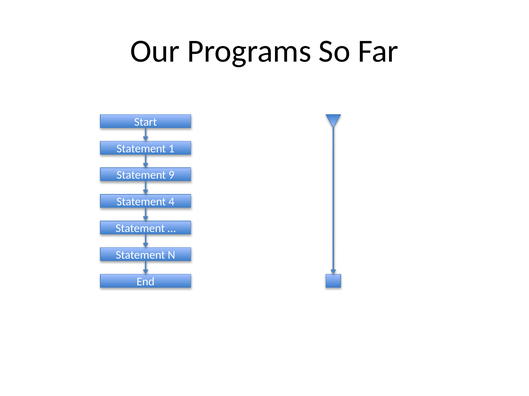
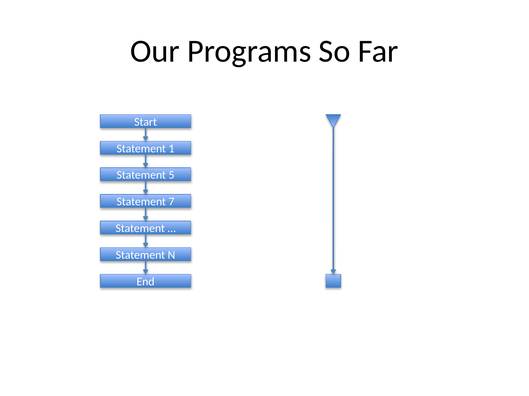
9: 9 -> 5 (172, 175)
4: 4 -> 7 (172, 202)
